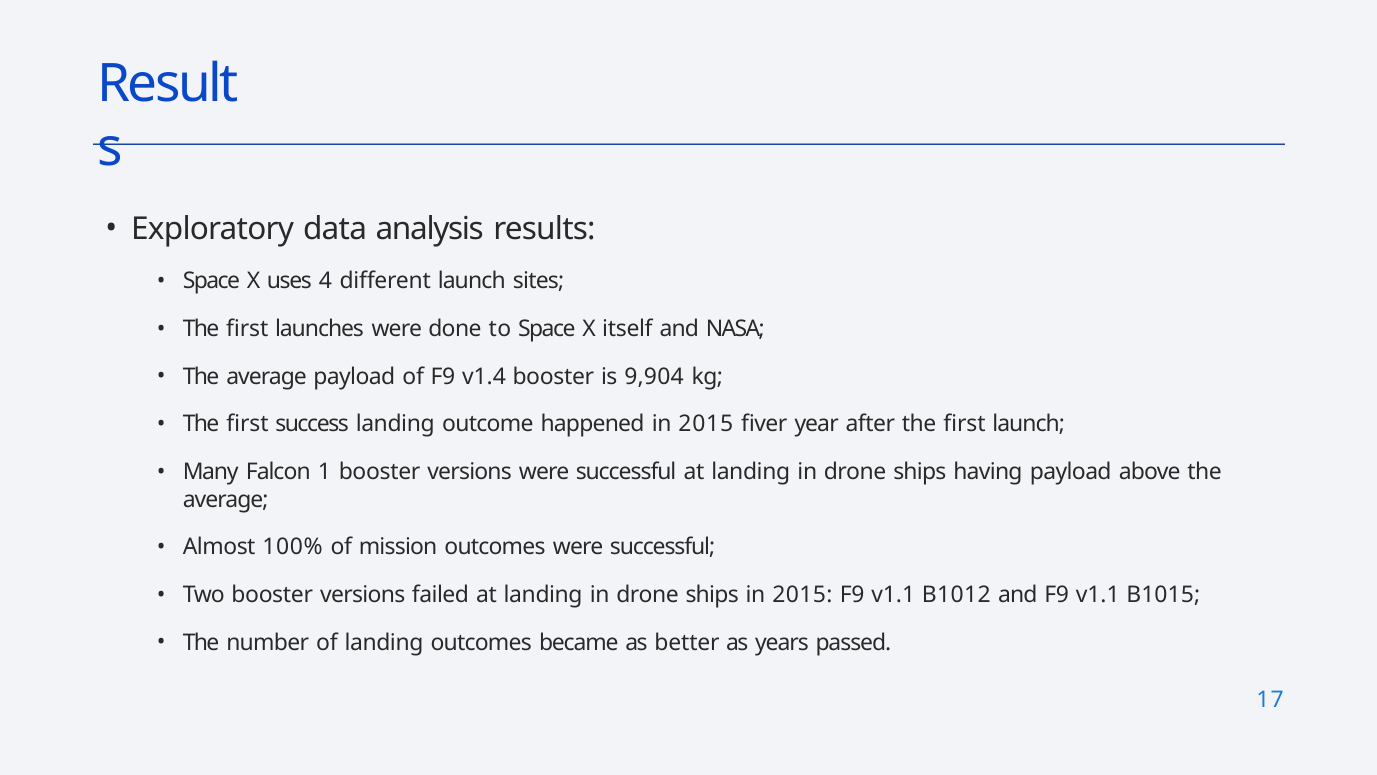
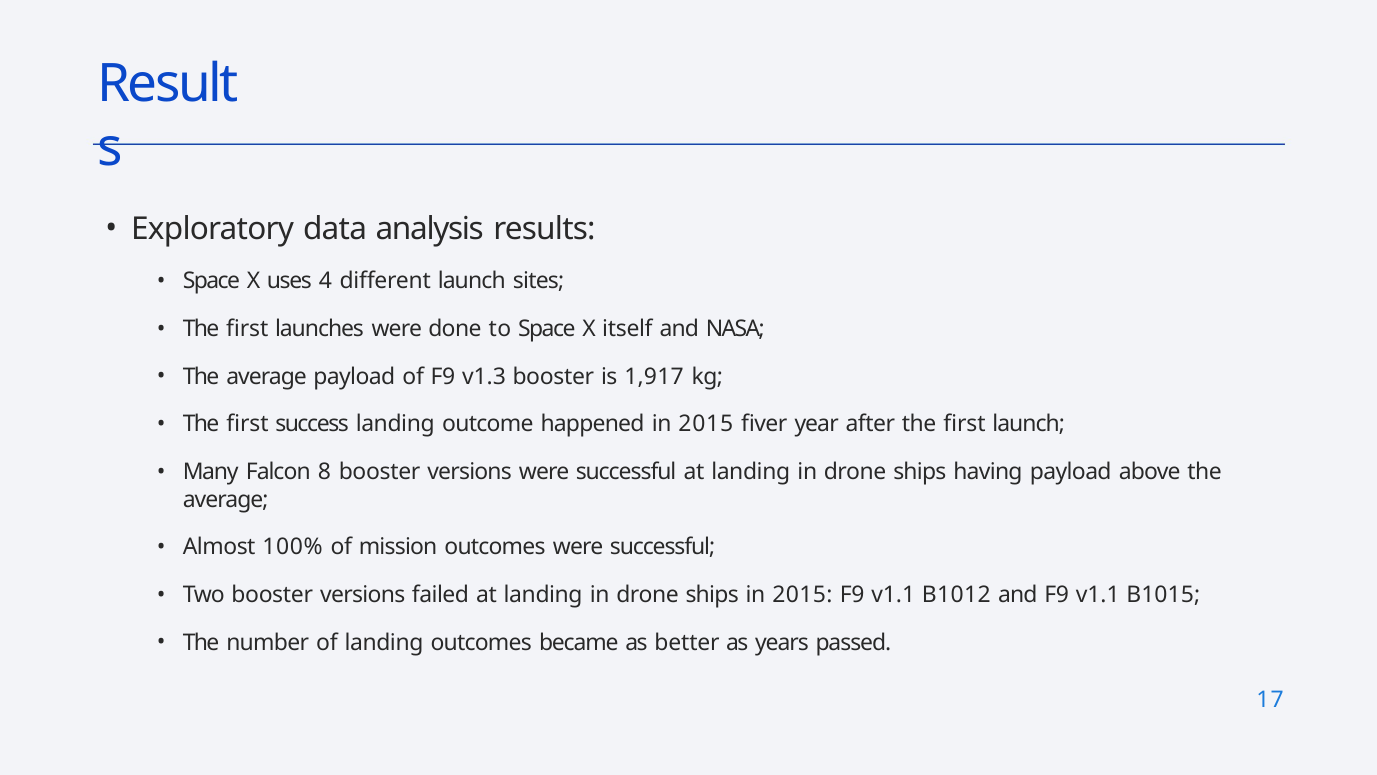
v1.4: v1.4 -> v1.3 (484, 377)
9,904: 9,904 -> 1,917 (654, 377)
1: 1 -> 8 (324, 472)
